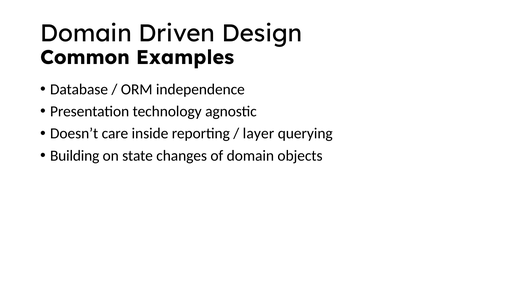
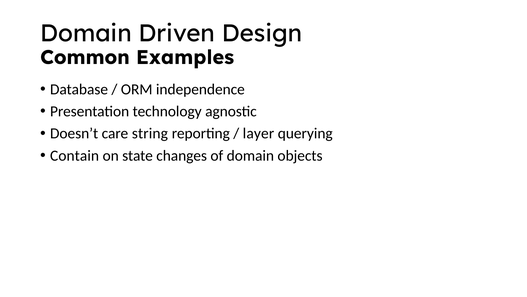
inside: inside -> string (150, 133)
Building: Building -> Contain (75, 155)
